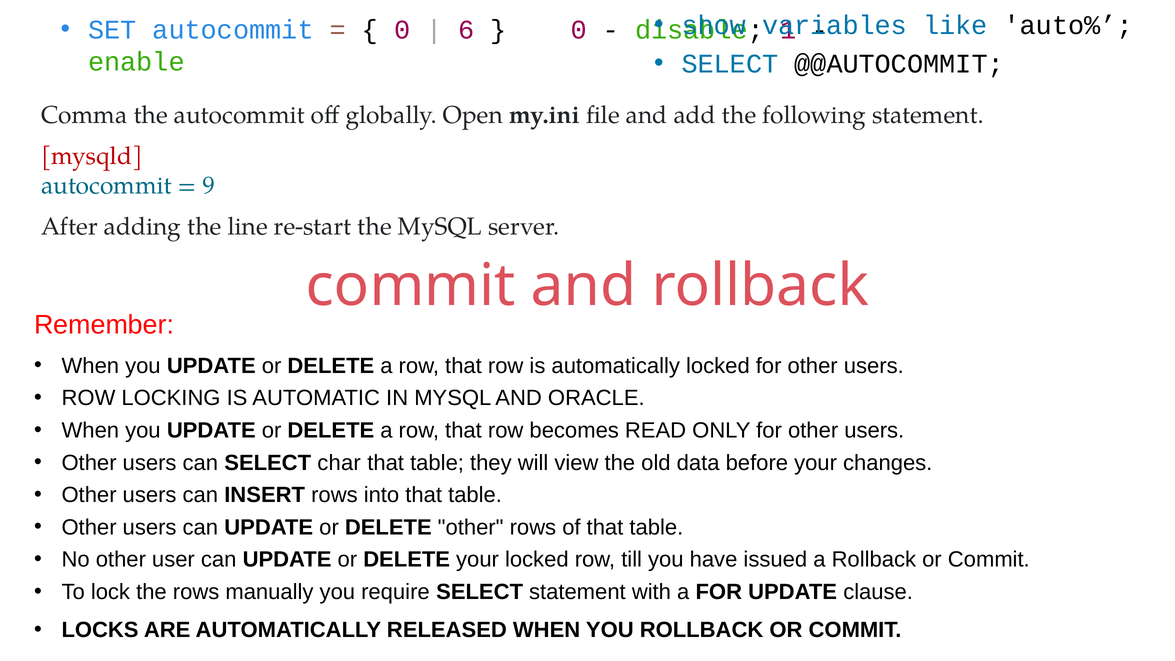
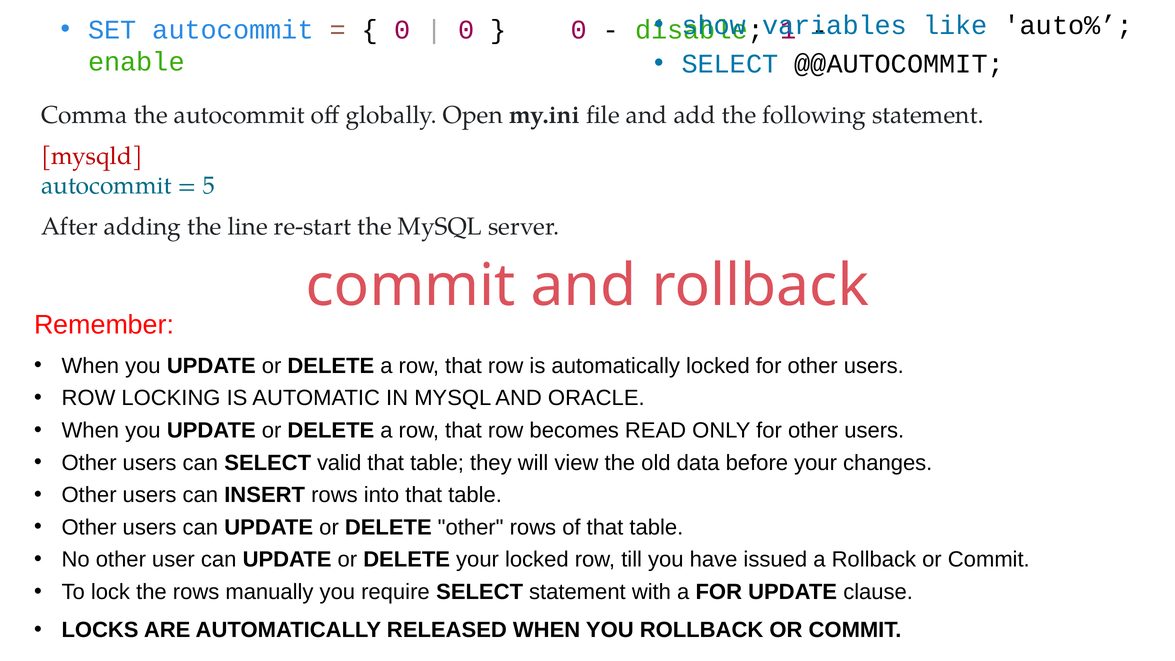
6: 6 -> 0 (466, 30)
9: 9 -> 5 (209, 186)
char: char -> valid (339, 463)
